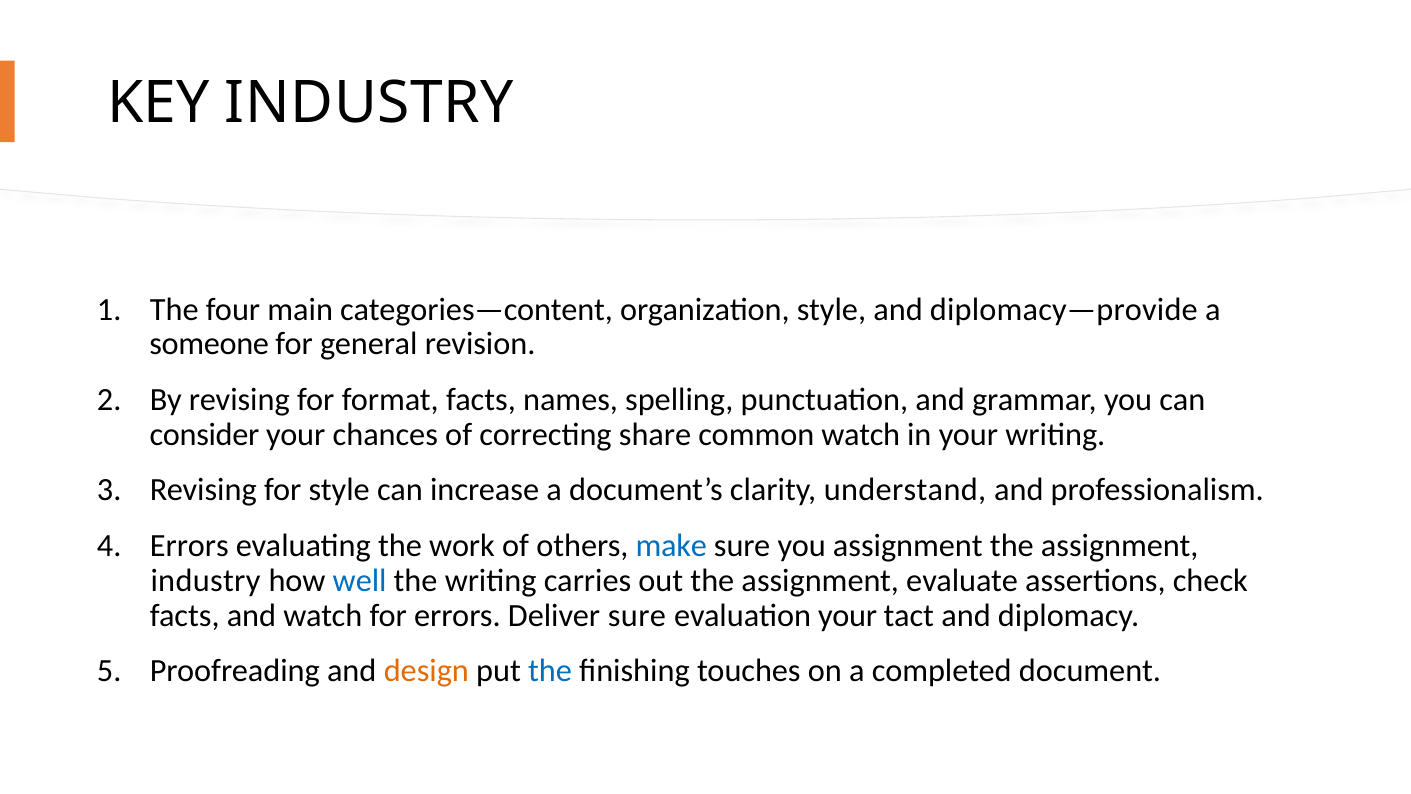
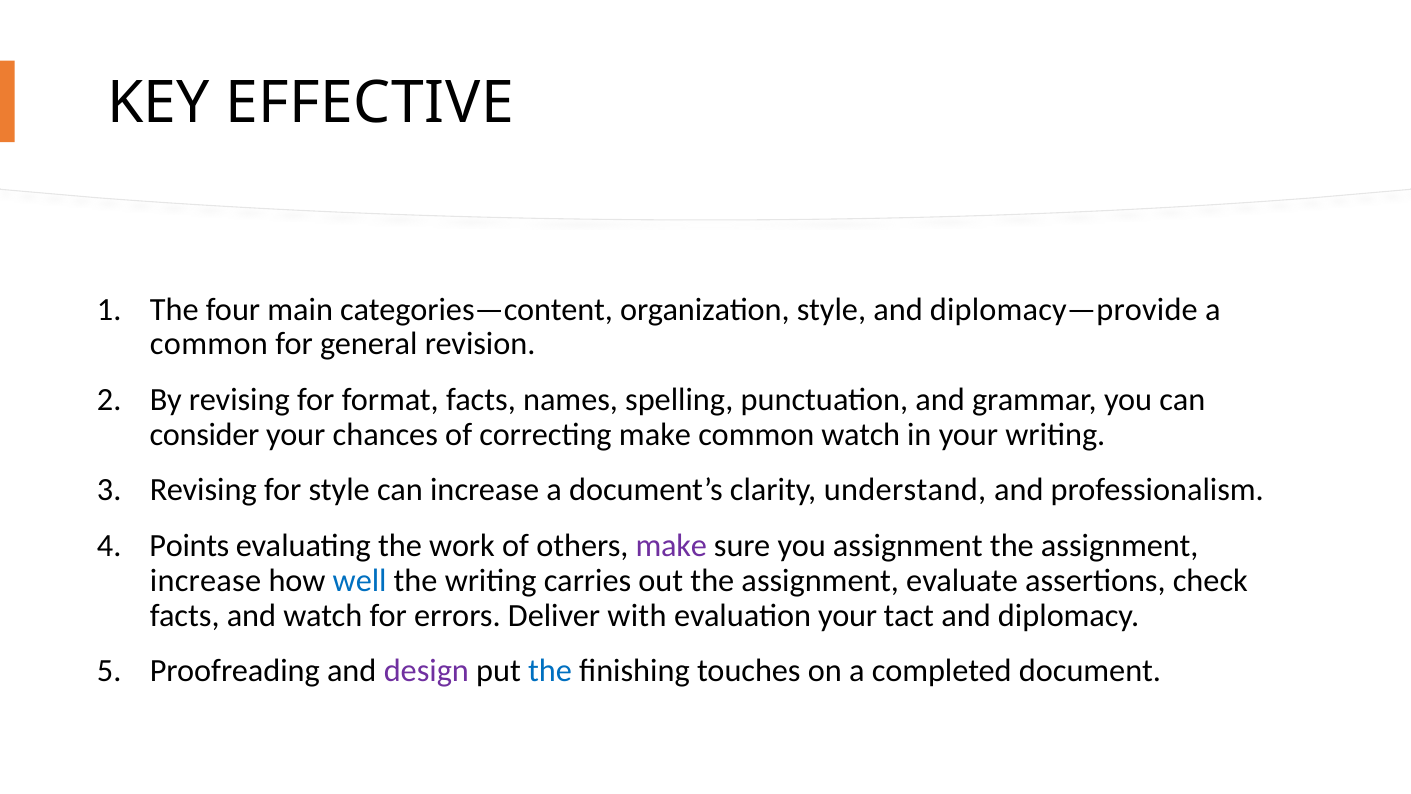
KEY INDUSTRY: INDUSTRY -> EFFECTIVE (369, 103)
someone: someone -> common (209, 344)
correcting share: share -> make (655, 434)
Errors: Errors -> Points (189, 545)
make colour: blue -> purple (671, 545)
industry: industry -> increase (206, 580)
Deliver sure: sure -> with (637, 615)
design colour: orange -> purple (426, 671)
